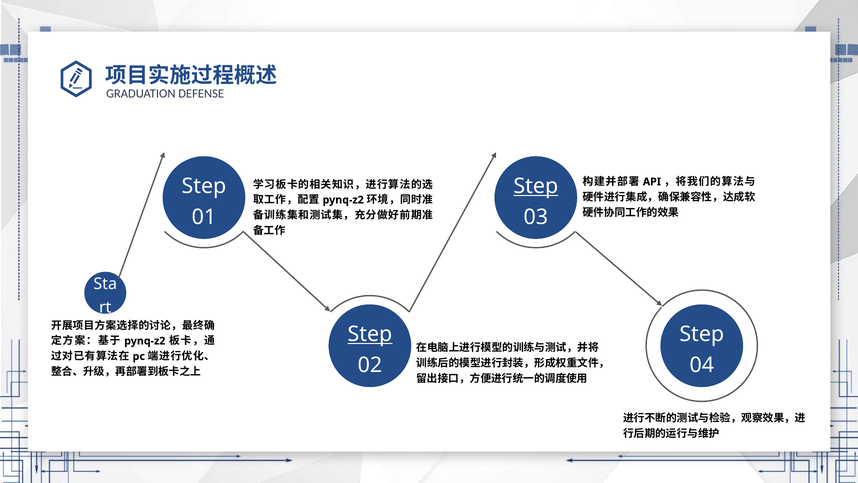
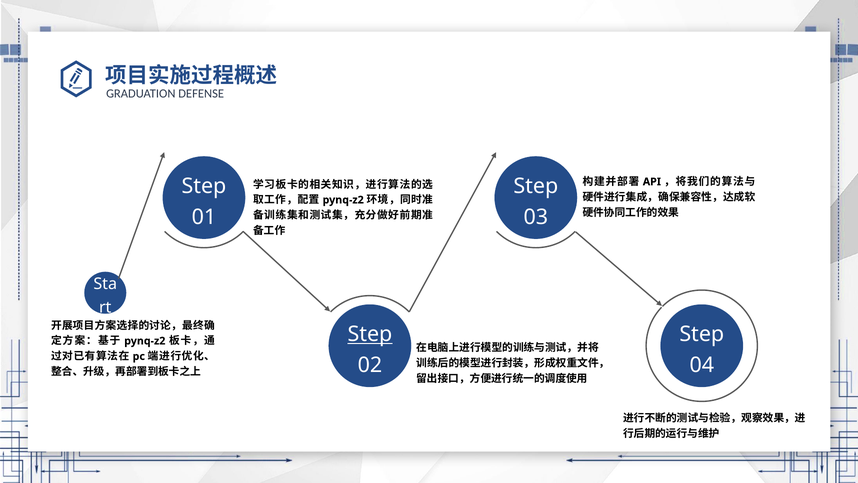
Step underline: present -> none (536, 186)
